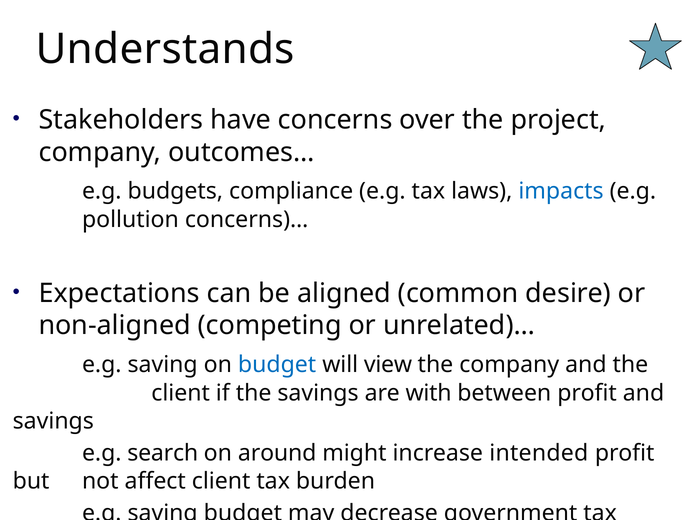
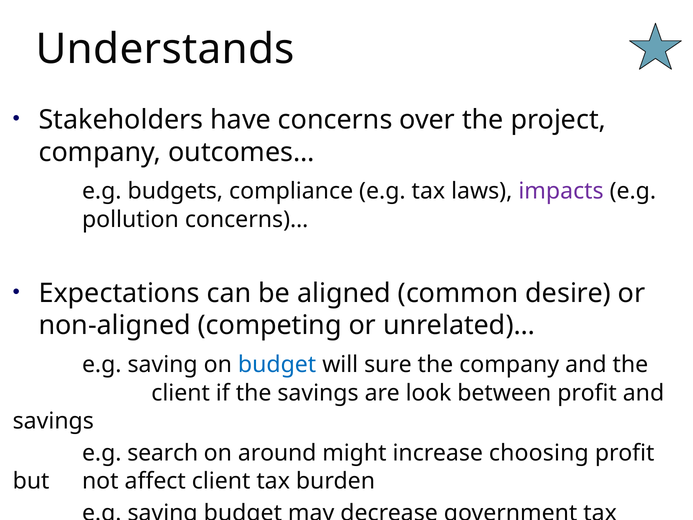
impacts colour: blue -> purple (561, 191)
view: view -> sure (388, 364)
with: with -> look (429, 393)
intended: intended -> choosing (539, 453)
